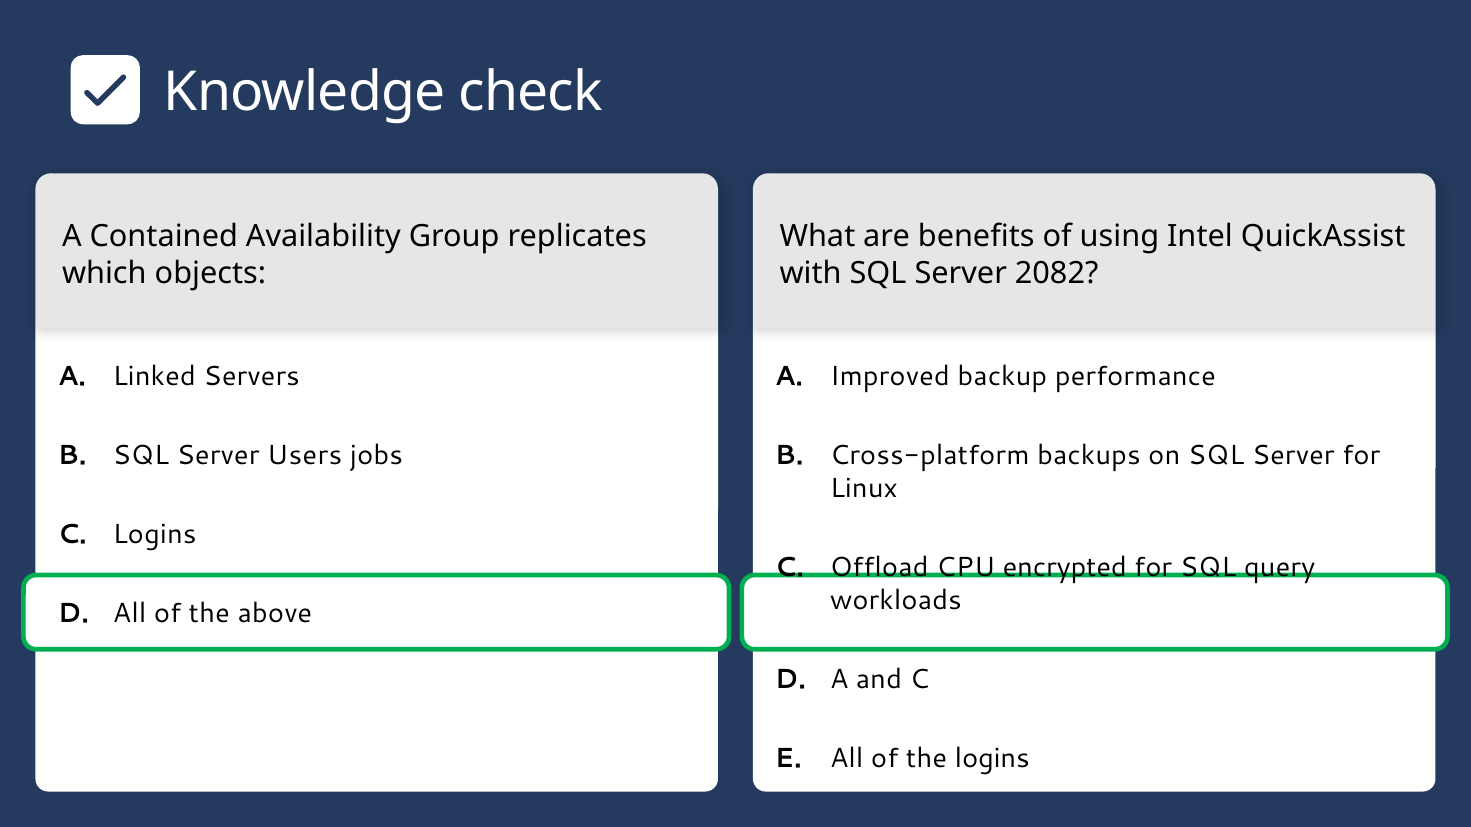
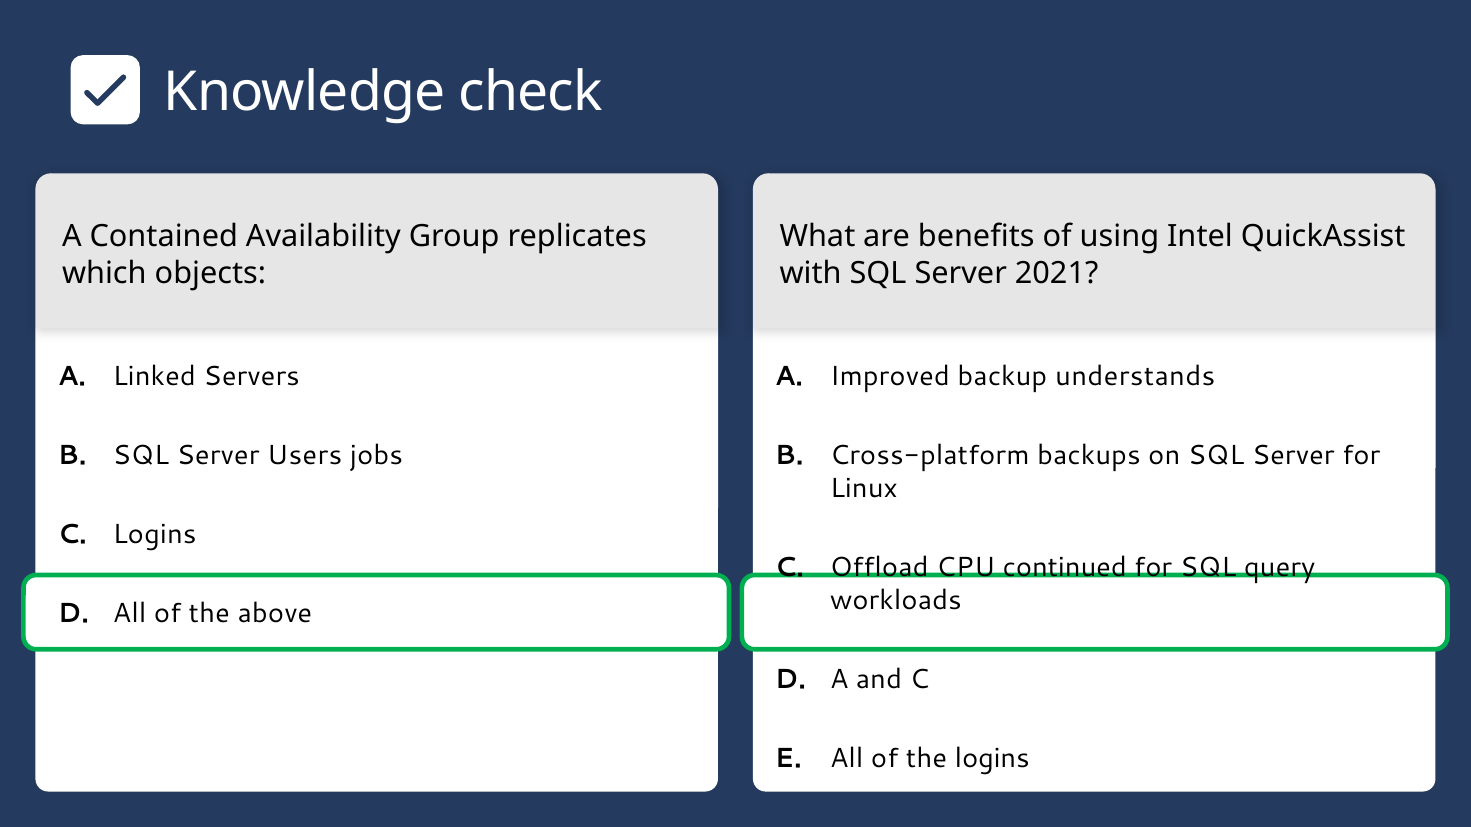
2082: 2082 -> 2021 (1057, 274)
performance: performance -> understands (1135, 376)
encrypted: encrypted -> continued (1065, 567)
